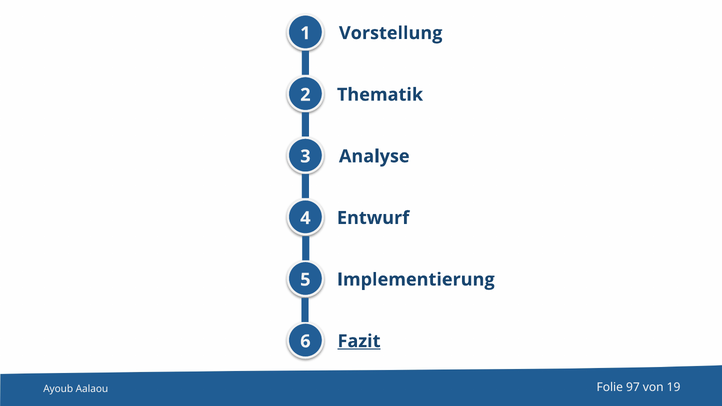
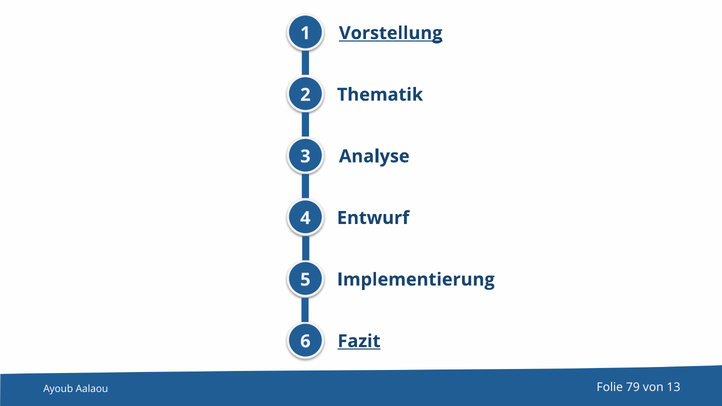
Vorstellung underline: none -> present (391, 33)
97: 97 -> 79 (633, 387)
19: 19 -> 13 (674, 387)
